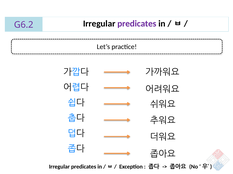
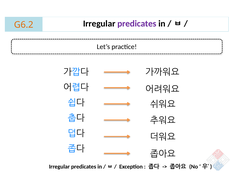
G6.2 colour: purple -> orange (24, 25)
